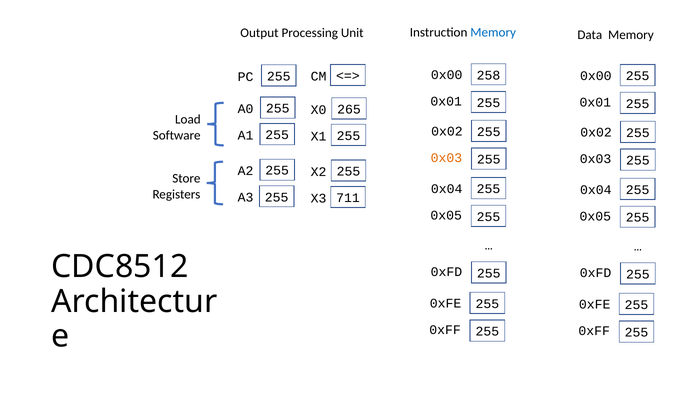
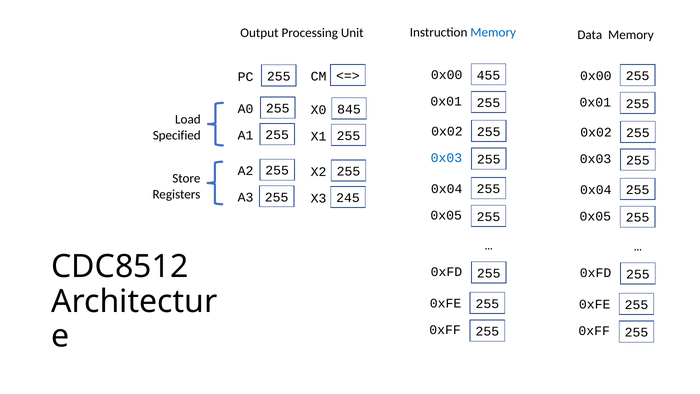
258: 258 -> 455 (489, 75)
265: 265 -> 845 (349, 109)
Software: Software -> Specified (177, 135)
0x03 colour: orange -> blue (446, 158)
711: 711 -> 245 (348, 198)
